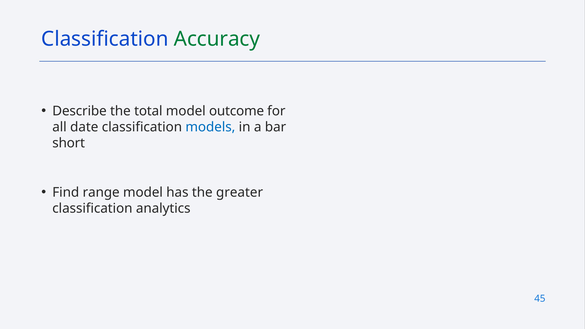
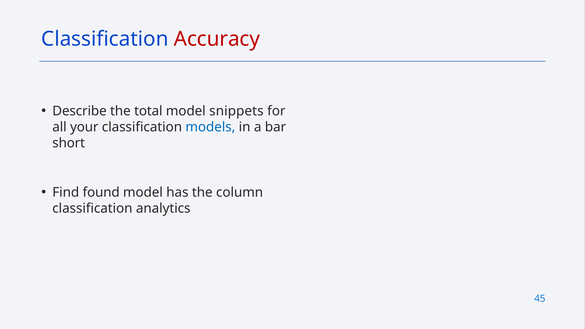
Accuracy colour: green -> red (217, 39)
outcome: outcome -> snippets (236, 111)
date: date -> your (84, 127)
range: range -> found (101, 192)
greater: greater -> column (240, 192)
